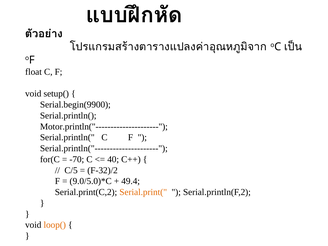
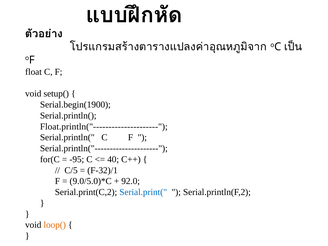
Serial.begin(9900: Serial.begin(9900 -> Serial.begin(1900 (75, 105)
Motor.println("---------------------: Motor.println("--------------------- -> Float.println("--------------------- (104, 127)
-70: -70 -> -95 (77, 159)
F-32)/2: F-32)/2 -> F-32)/1 (103, 170)
49.4: 49.4 -> 92.0 (131, 181)
Serial.print( colour: orange -> blue (143, 192)
